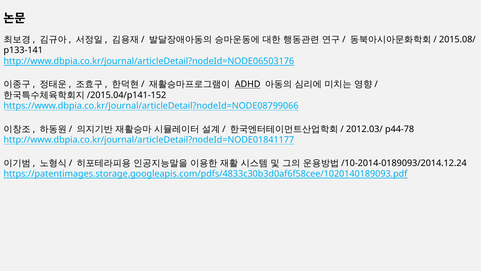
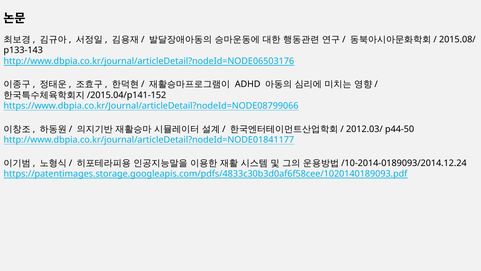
p133-141: p133-141 -> p133-143 (23, 50)
ADHD underline: present -> none (248, 84)
p44-78: p44-78 -> p44-50 (400, 129)
